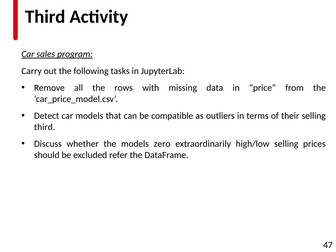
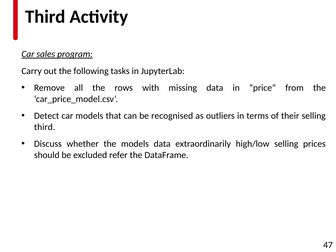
compatible: compatible -> recognised (172, 116)
models zero: zero -> data (162, 144)
